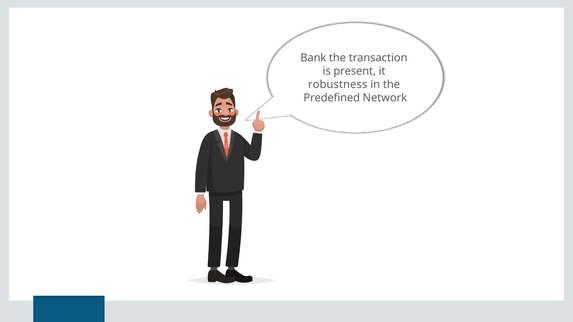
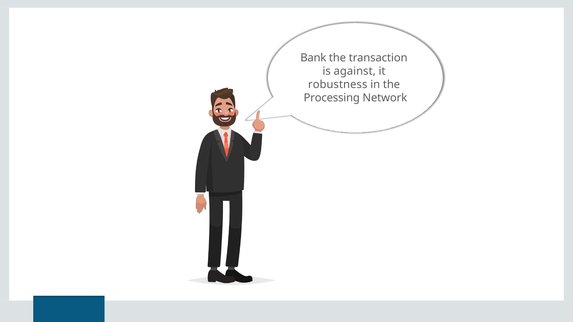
present: present -> against (355, 71)
Predefined: Predefined -> Processing (332, 98)
